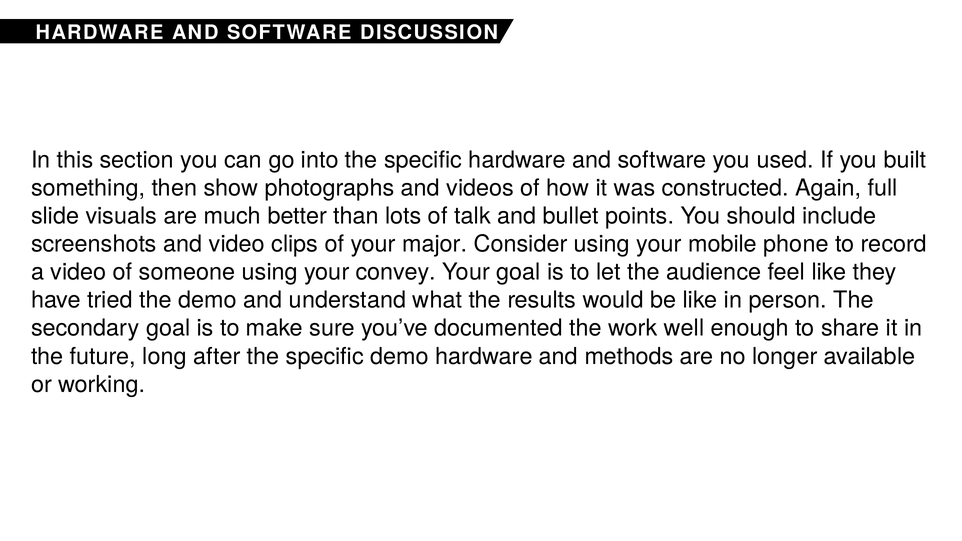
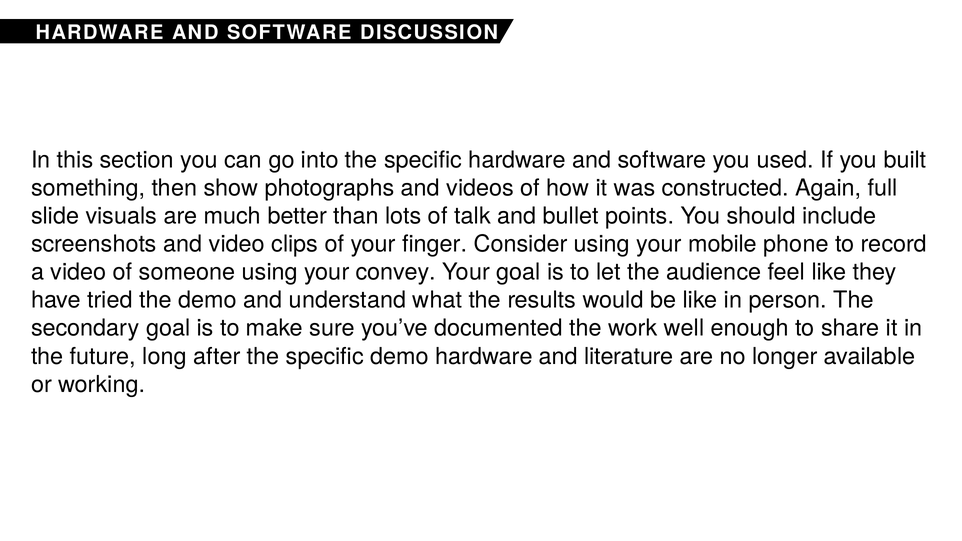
major: major -> finger (435, 244)
methods: methods -> literature (629, 356)
